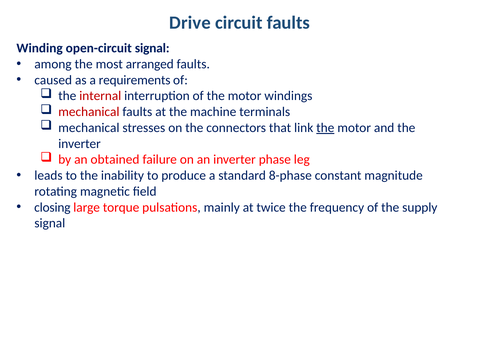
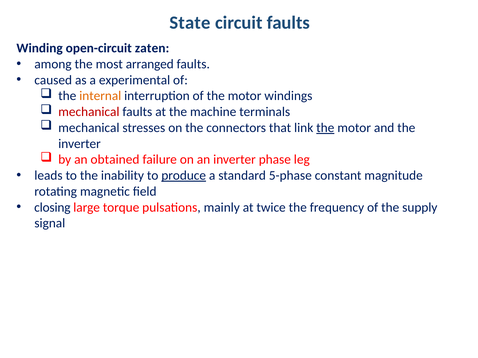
Drive: Drive -> State (190, 23)
open-circuit signal: signal -> zaten (152, 48)
requirements: requirements -> experimental (135, 80)
internal colour: red -> orange (100, 96)
produce underline: none -> present (184, 176)
8-phase: 8-phase -> 5-phase (290, 176)
